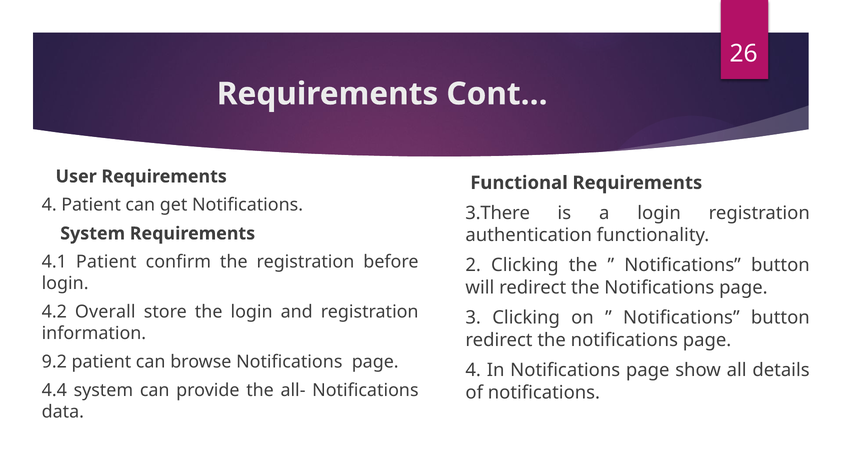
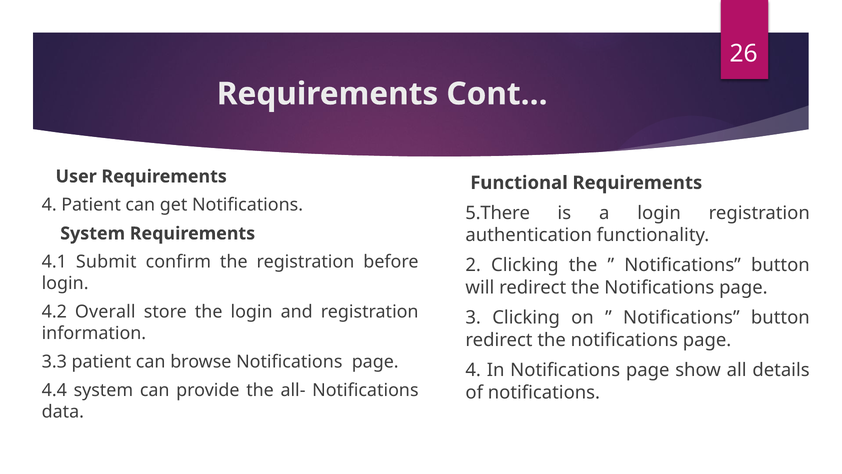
3.There: 3.There -> 5.There (498, 213)
4.1 Patient: Patient -> Submit (106, 262)
9.2: 9.2 -> 3.3 (54, 362)
